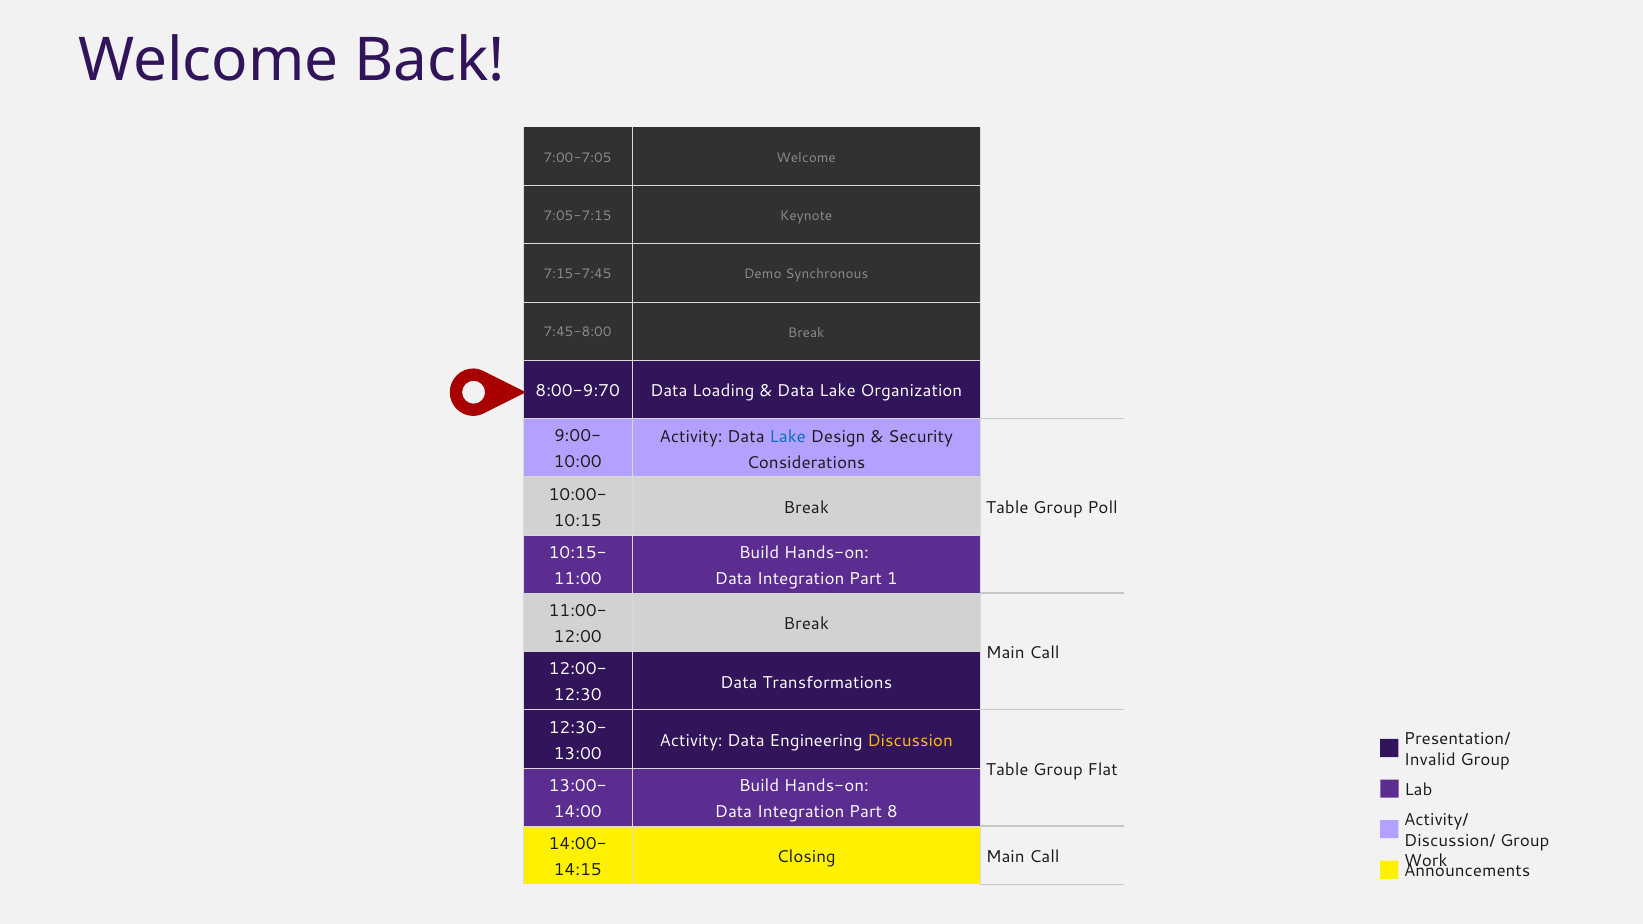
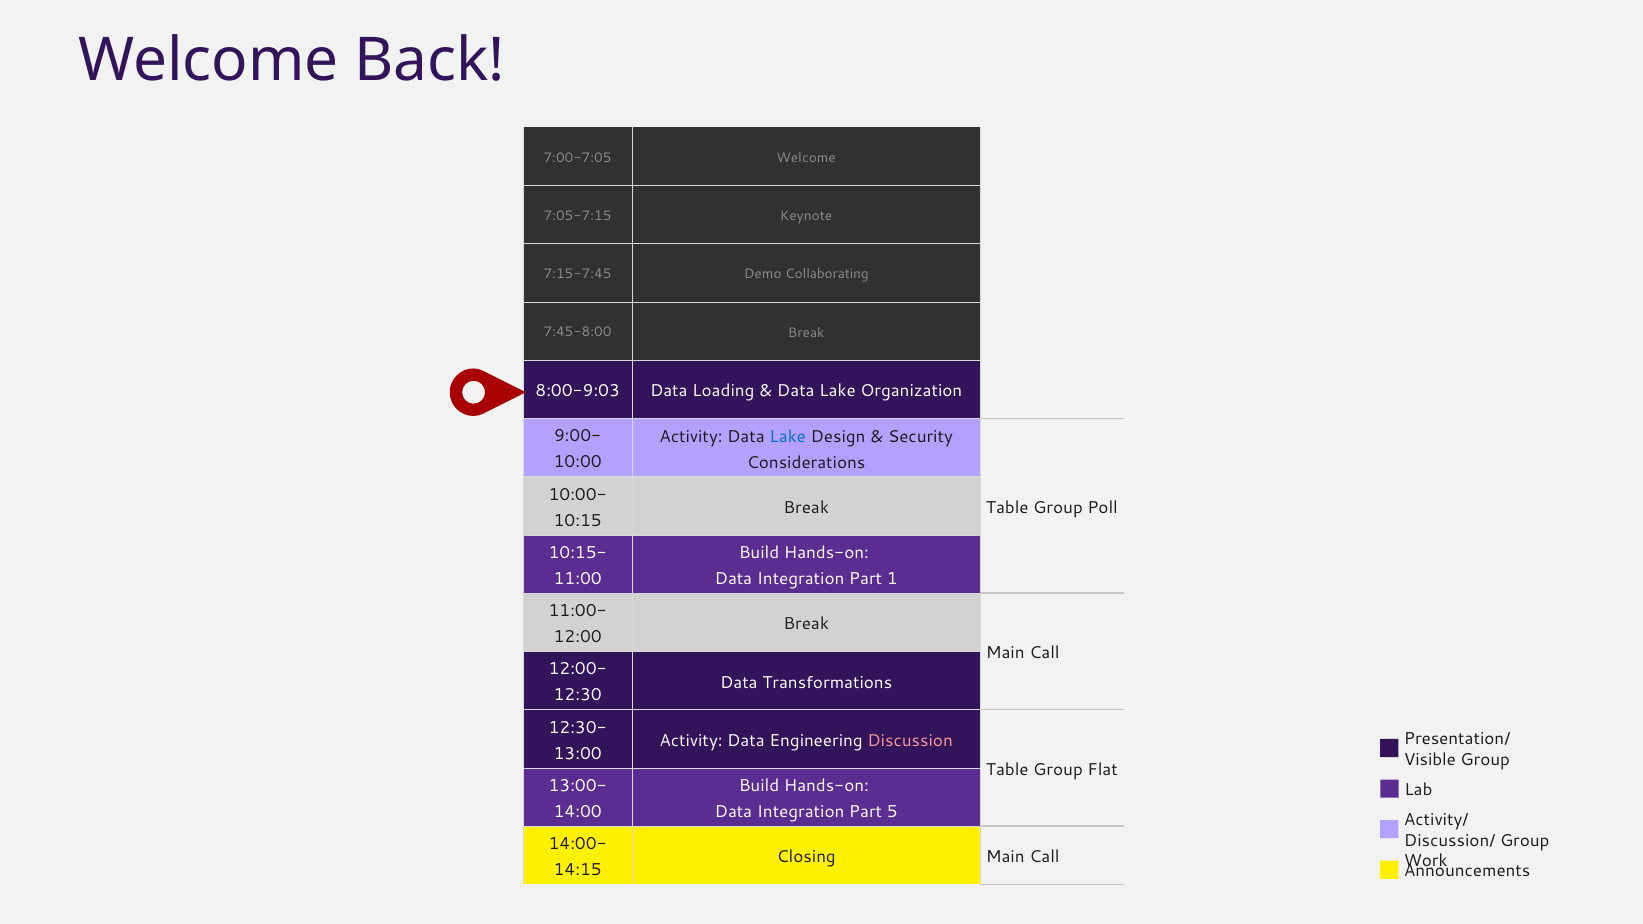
Synchronous: Synchronous -> Collaborating (827, 274)
8:00-9:70: 8:00-9:70 -> 8:00-9:03 (578, 391)
Discussion colour: yellow -> pink (910, 741)
Invalid: Invalid -> Visible (1430, 760)
8: 8 -> 5 (892, 812)
